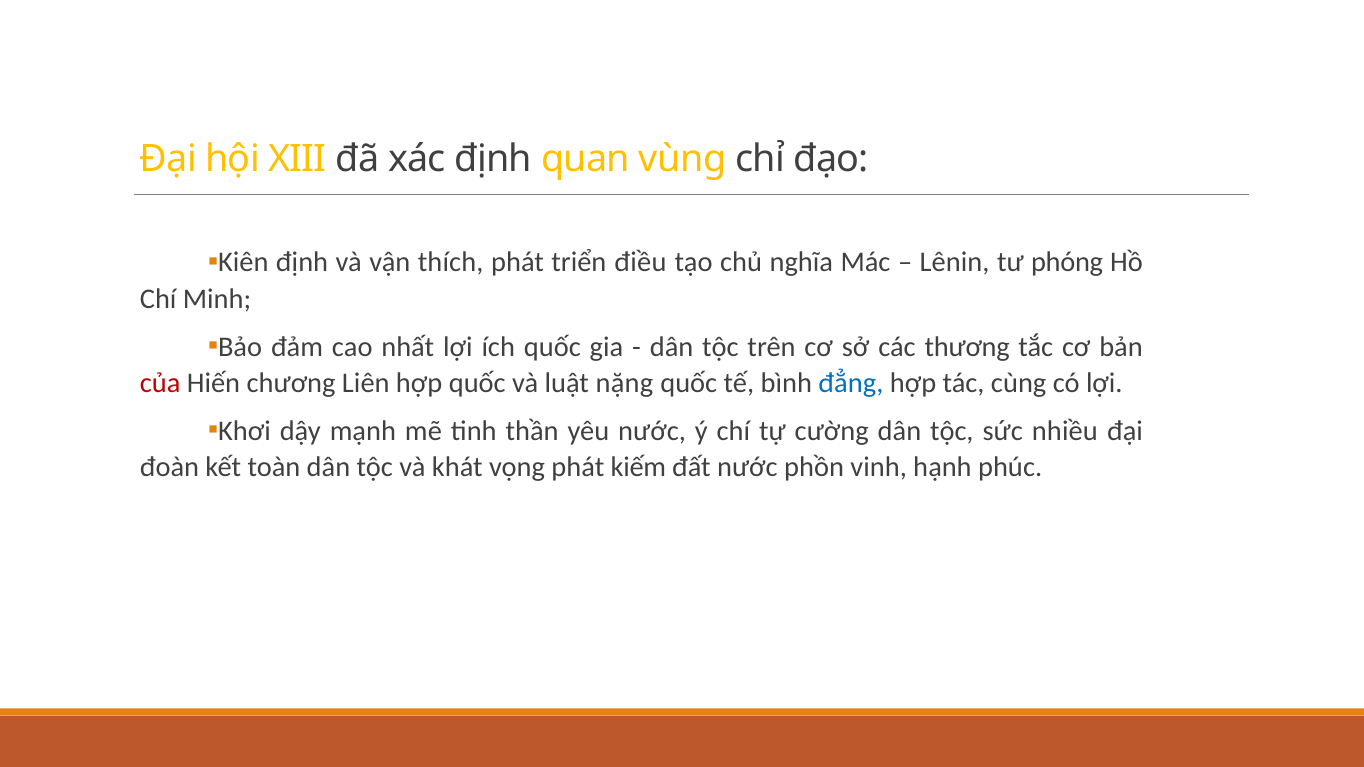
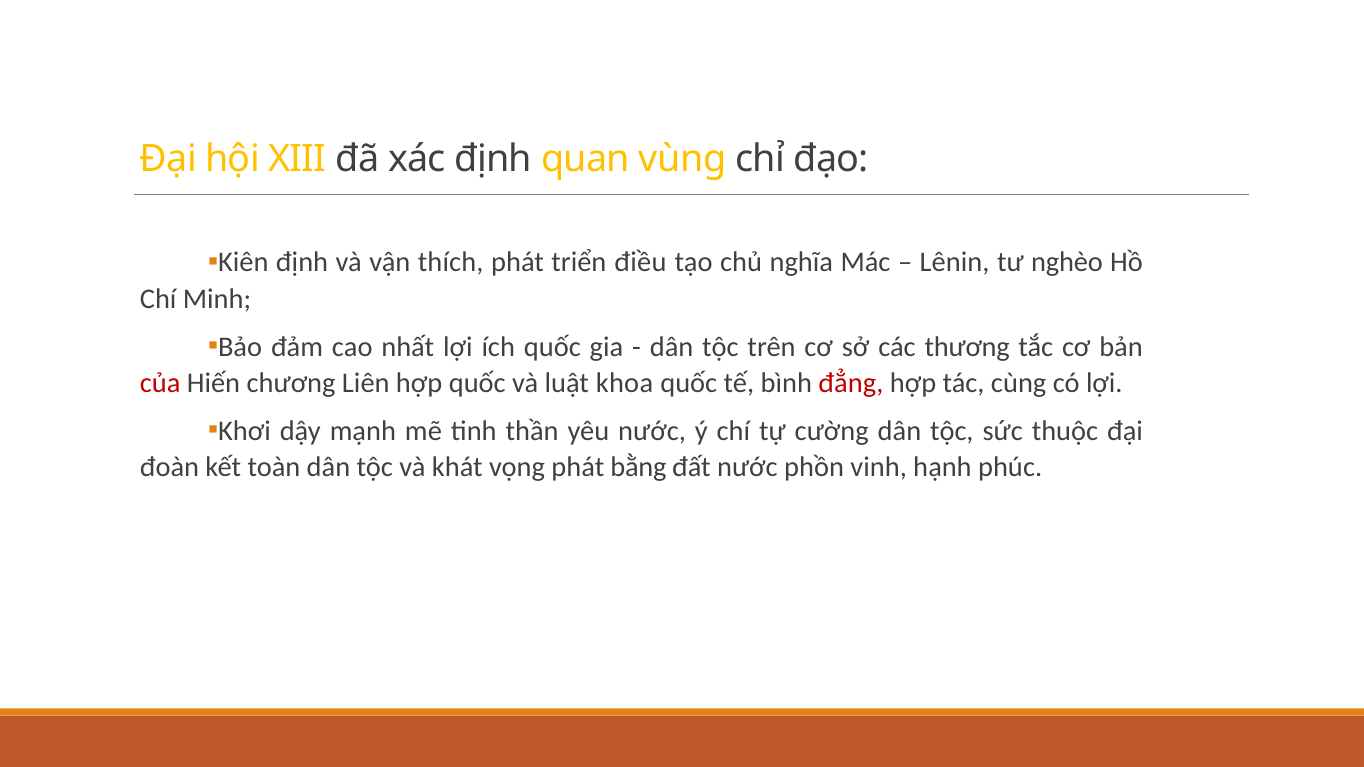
phóng: phóng -> nghèo (1067, 263)
nặng: nặng -> khoa (624, 383)
đẳng colour: blue -> red (851, 383)
nhiều: nhiều -> thuộc (1065, 431)
kiếm: kiếm -> bằng (638, 468)
